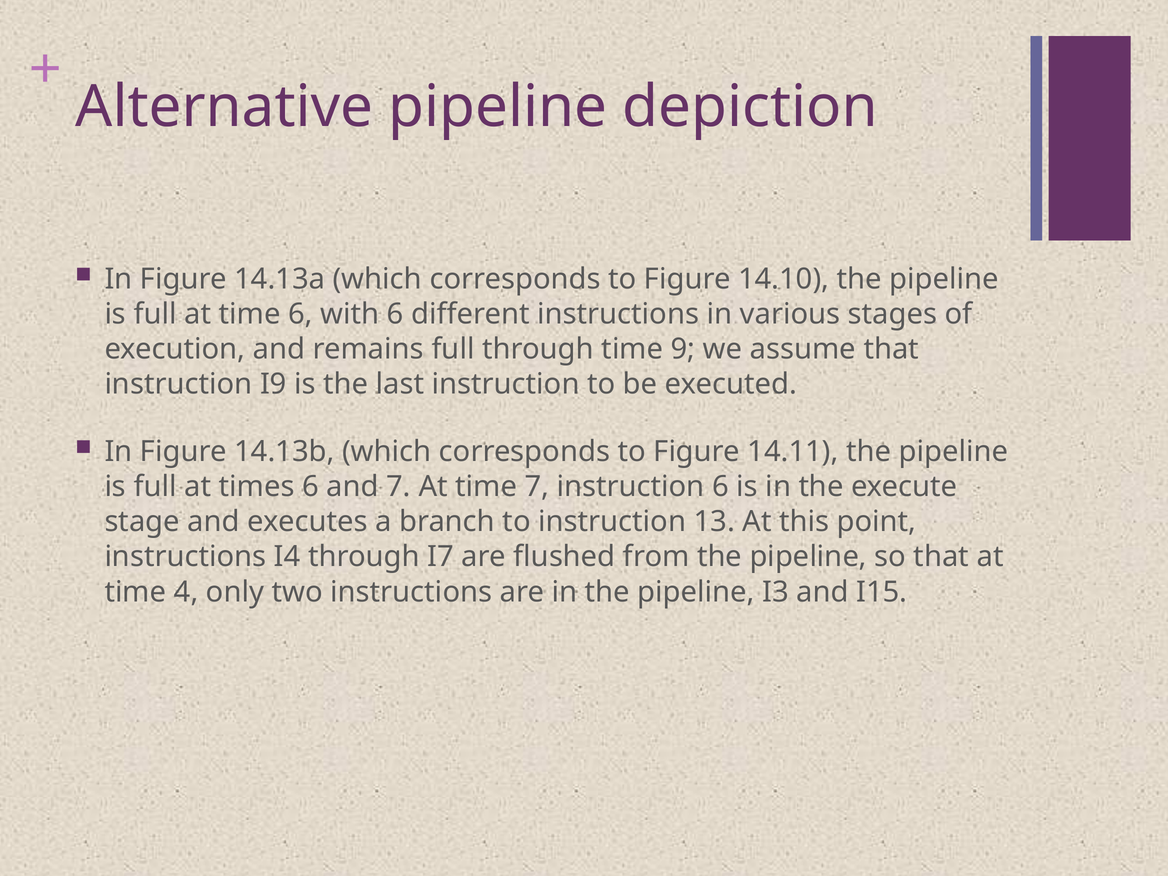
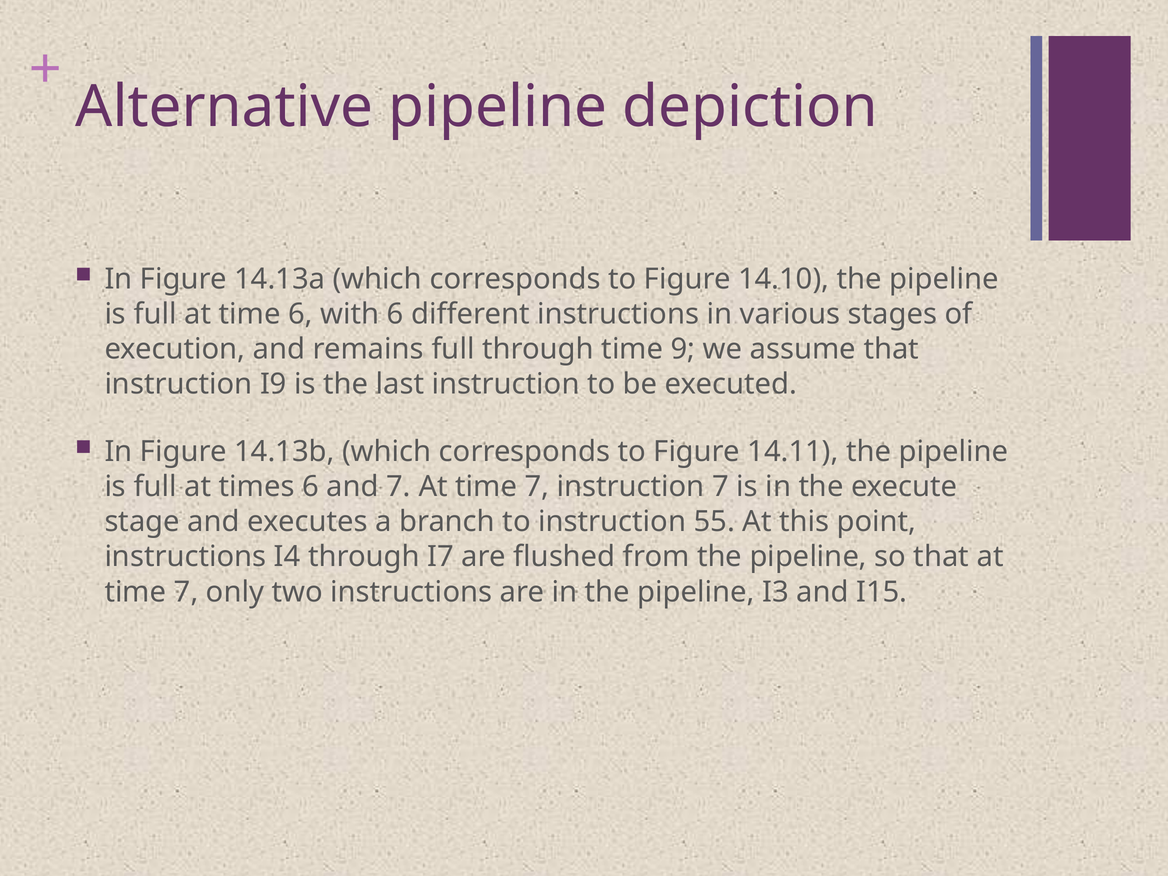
instruction 6: 6 -> 7 (721, 487)
13: 13 -> 55 (714, 522)
4: 4 -> 7 (186, 592)
